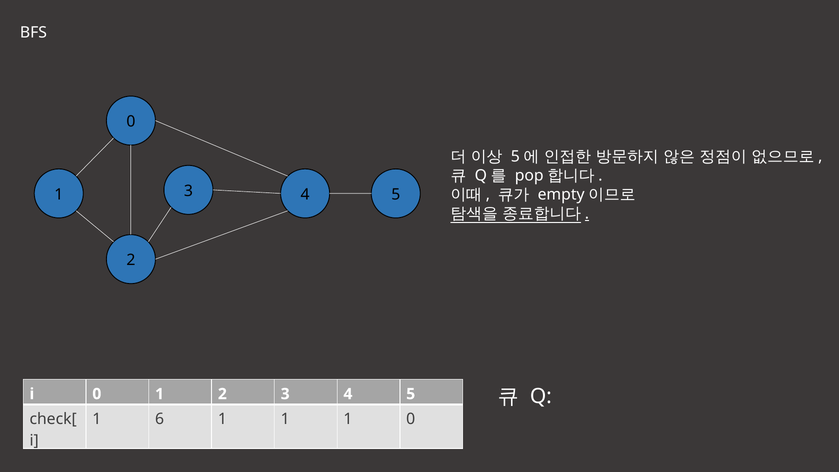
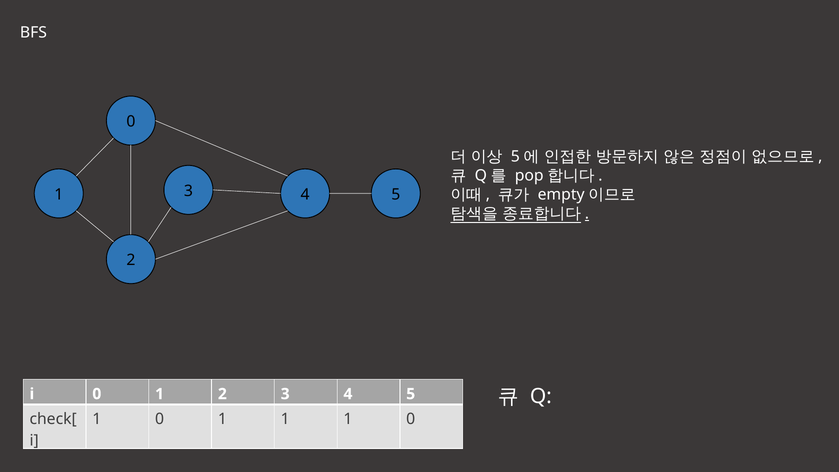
6: 6 -> 0 (160, 419)
